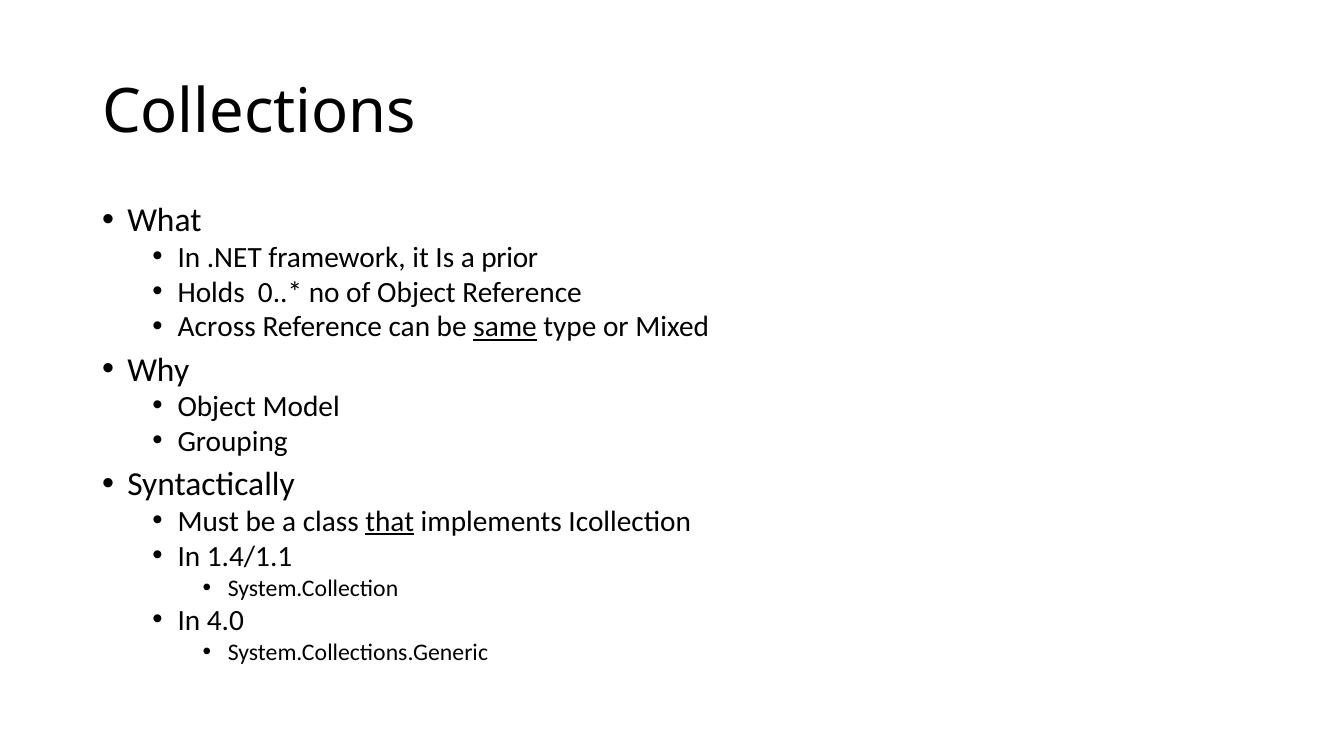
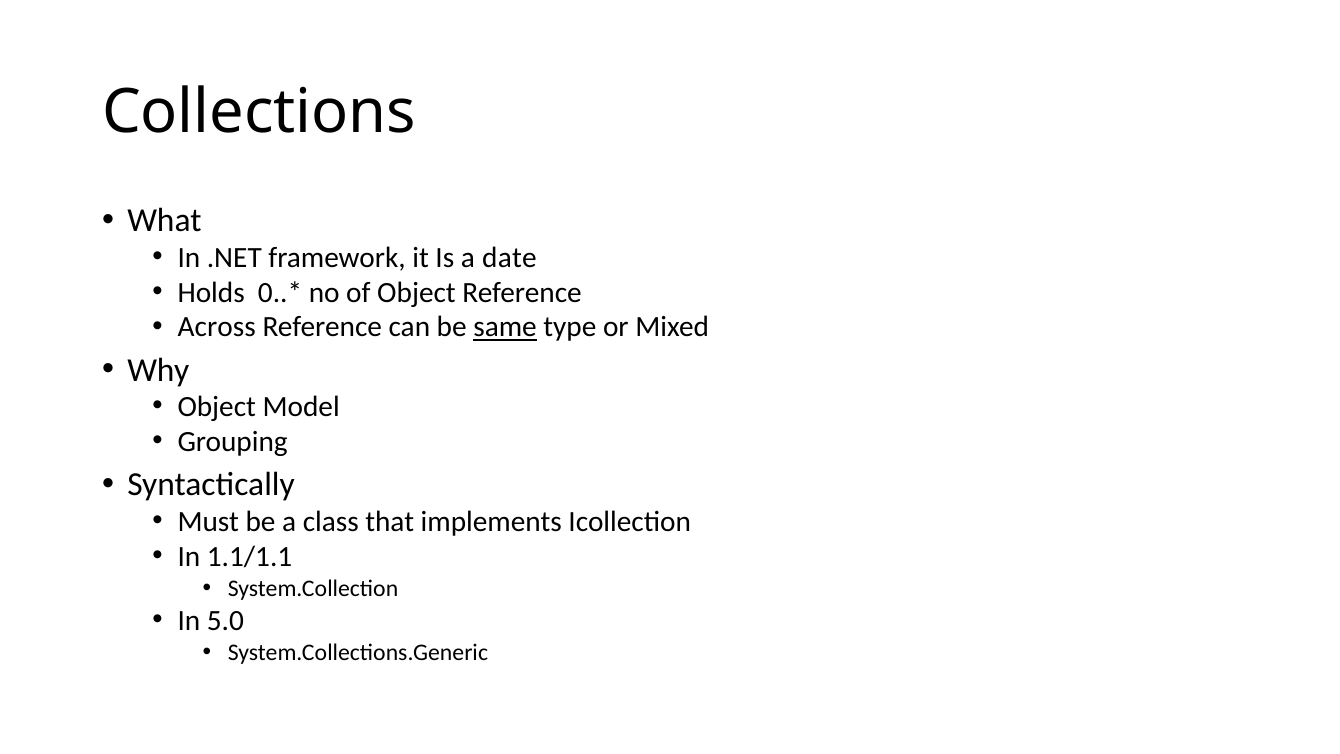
prior: prior -> date (509, 258)
that underline: present -> none (390, 522)
1.4/1.1: 1.4/1.1 -> 1.1/1.1 (250, 556)
4.0: 4.0 -> 5.0 (225, 620)
